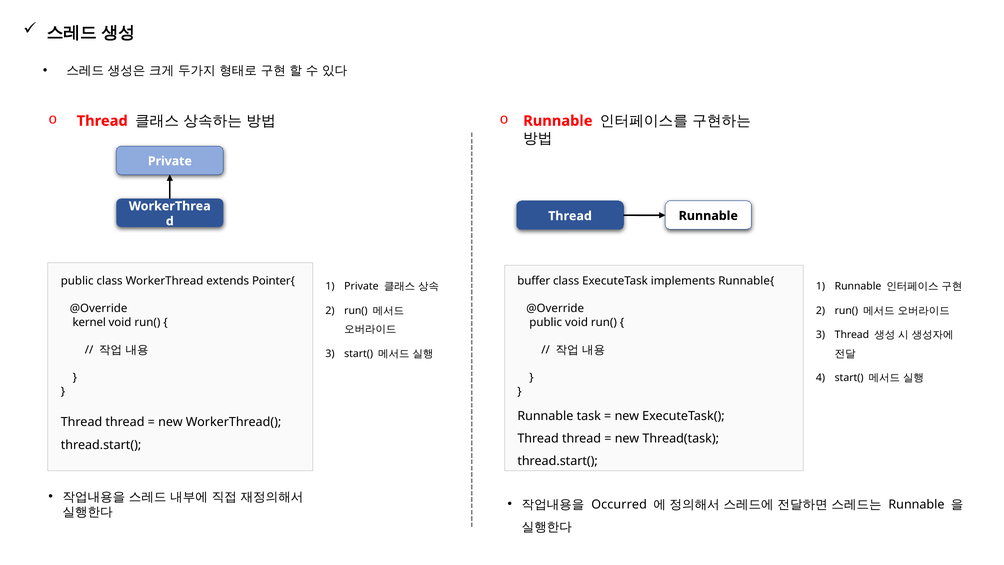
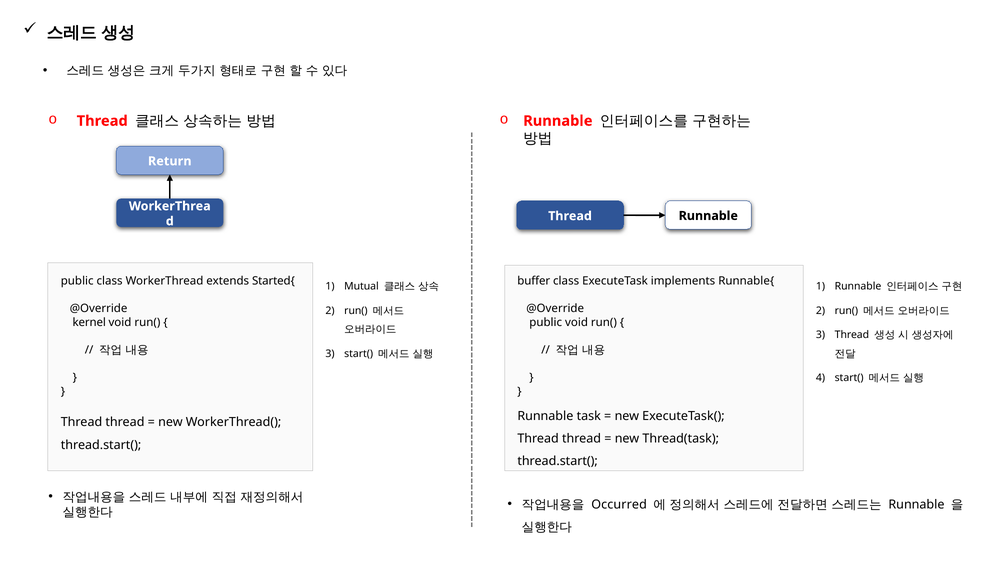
Private: Private -> Return (170, 161)
Pointer{: Pointer{ -> Started{ (273, 281)
Private: Private -> Mutual (361, 286)
